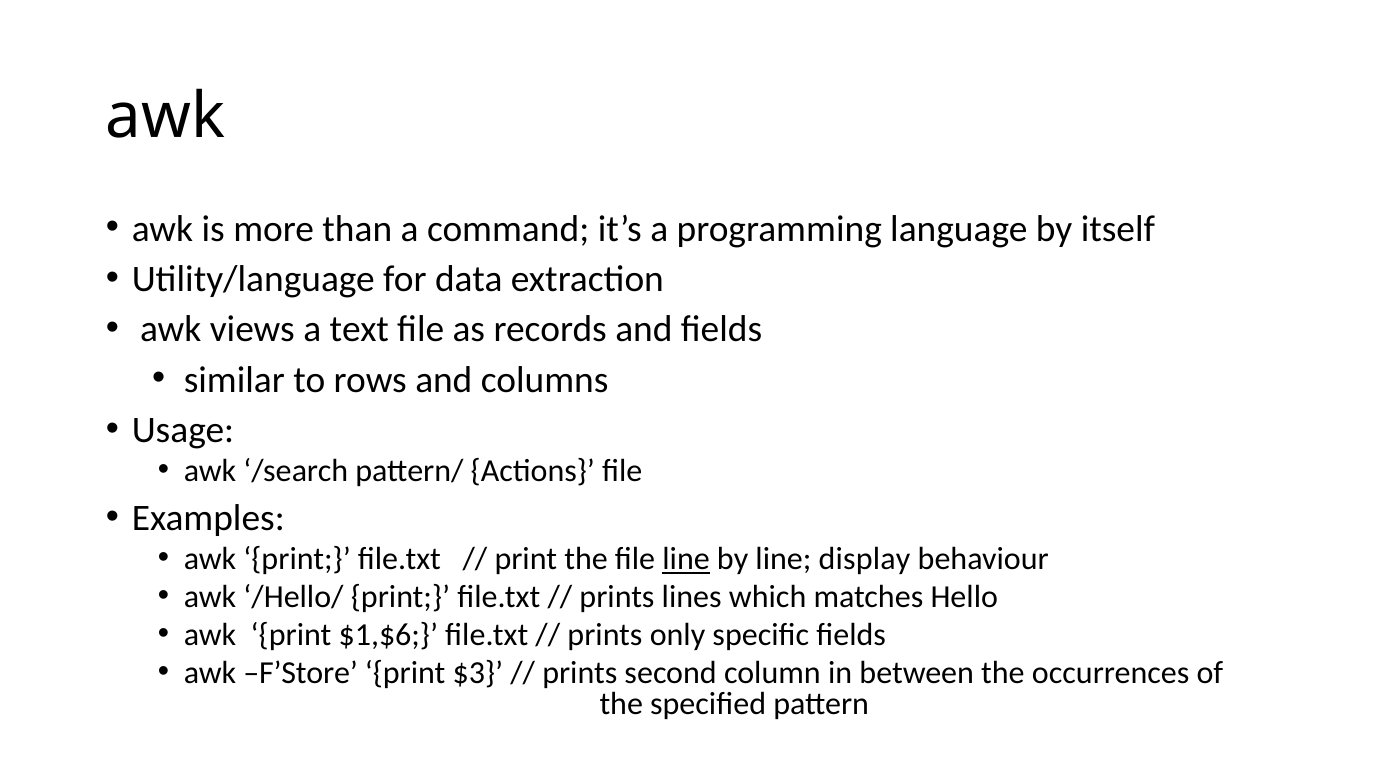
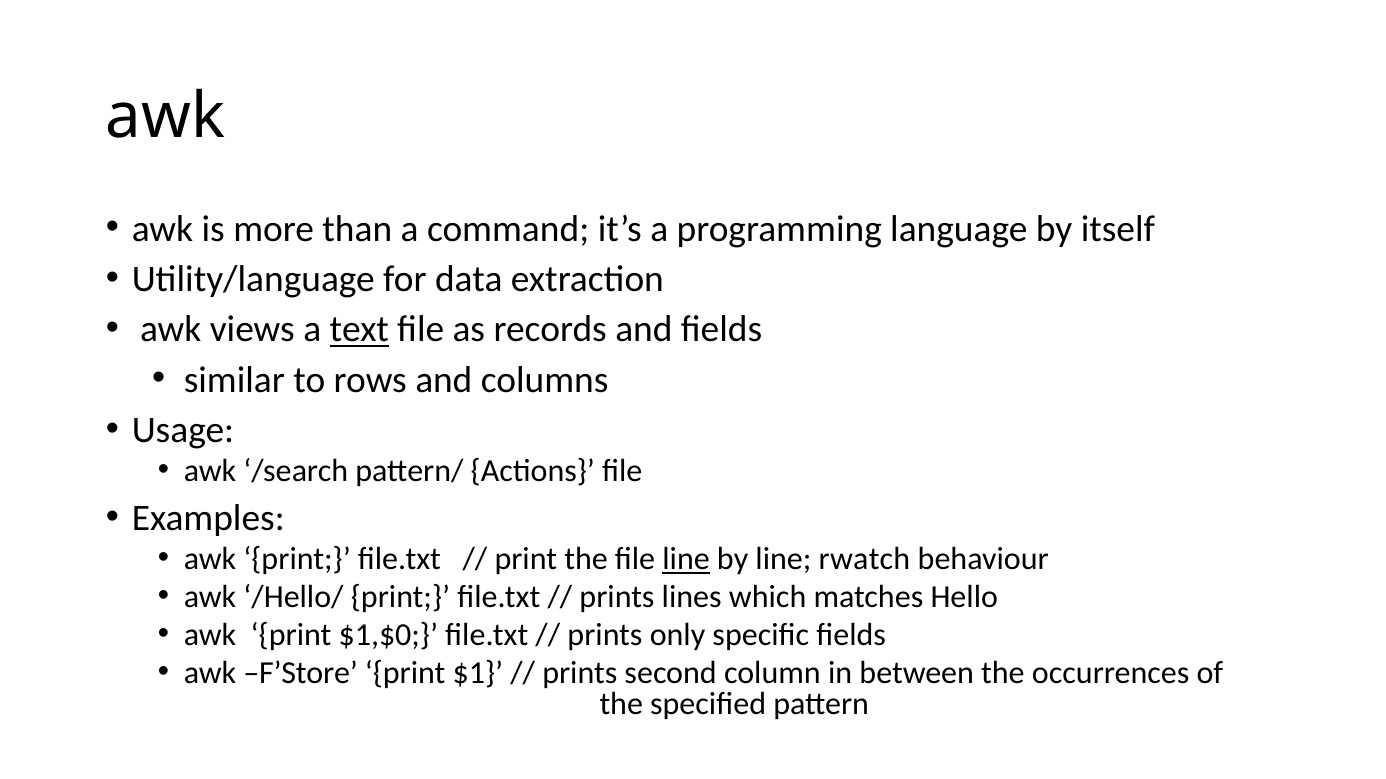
text underline: none -> present (359, 330)
display: display -> rwatch (864, 560)
$1,$6: $1,$6 -> $1,$0 (388, 636)
$3: $3 -> $1 (478, 674)
